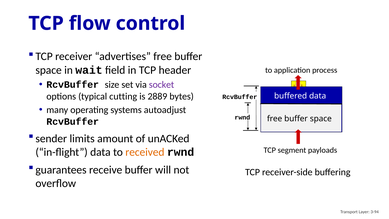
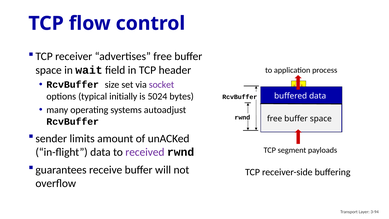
cutting: cutting -> initially (123, 96)
2889: 2889 -> 5024 (157, 96)
received colour: orange -> purple (145, 152)
